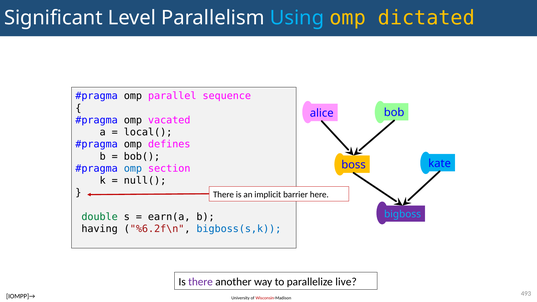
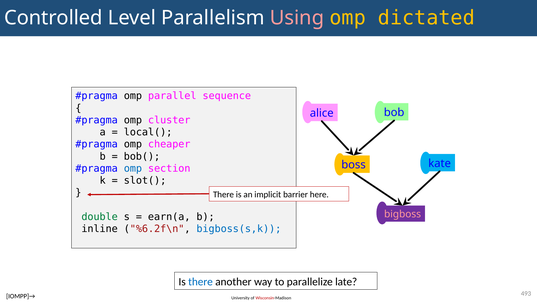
Significant: Significant -> Controlled (53, 18)
Using colour: light blue -> pink (297, 18)
vacated: vacated -> cluster (169, 120)
defines: defines -> cheaper (169, 144)
null(: null( -> slot( (145, 181)
bigboss colour: light blue -> pink (403, 214)
having: having -> inline (100, 229)
there colour: purple -> blue (201, 282)
live: live -> late (346, 282)
